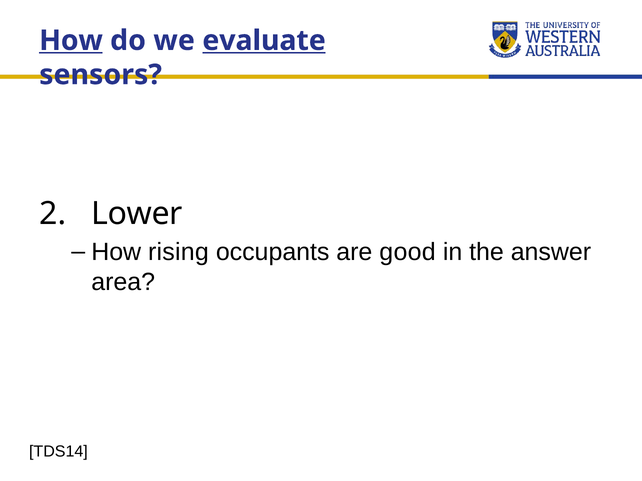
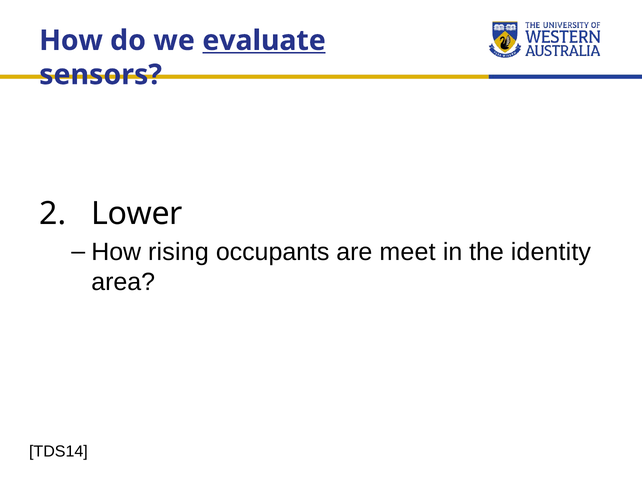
How underline: present -> none (71, 41)
good: good -> meet (408, 252)
answer: answer -> identity (551, 252)
